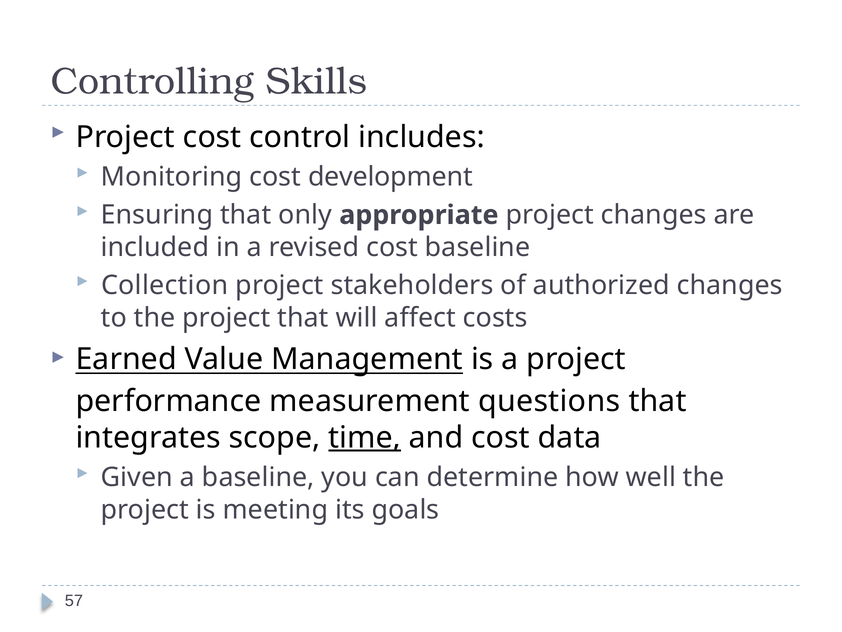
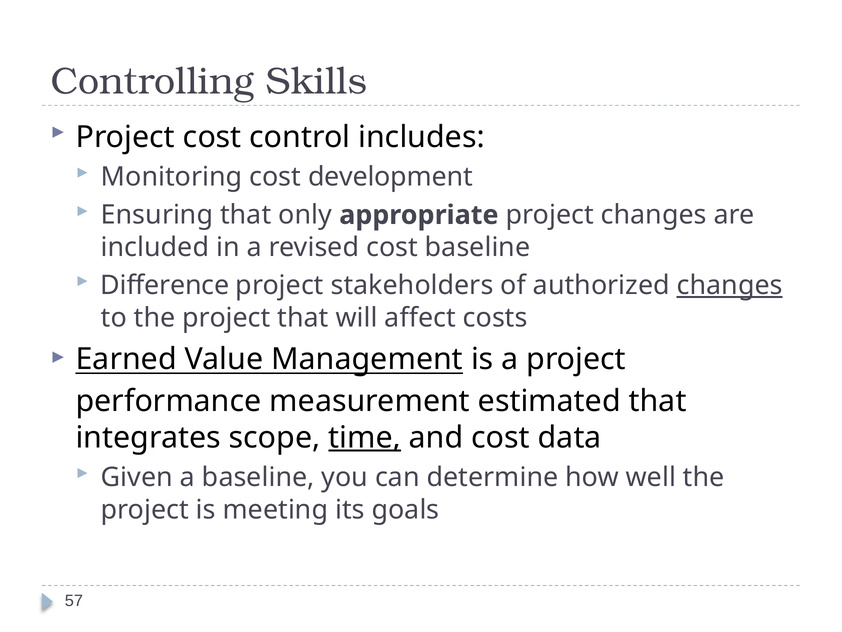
Collection: Collection -> Difference (165, 285)
changes underline: none -> present (730, 285)
questions: questions -> estimated (549, 401)
